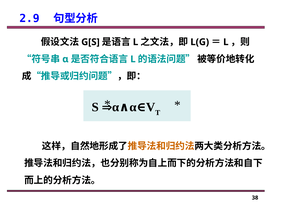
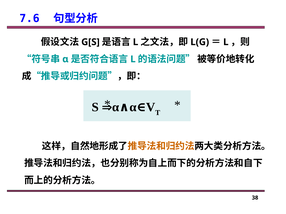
2.9: 2.9 -> 7.6 (30, 18)
